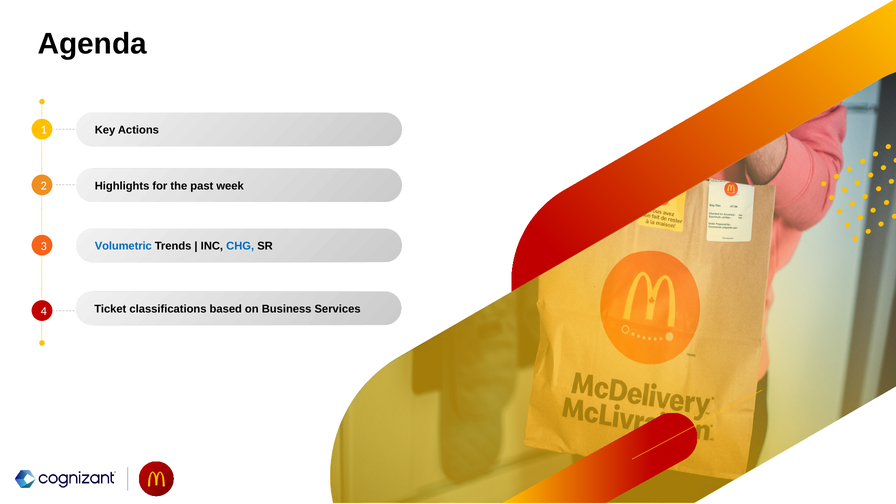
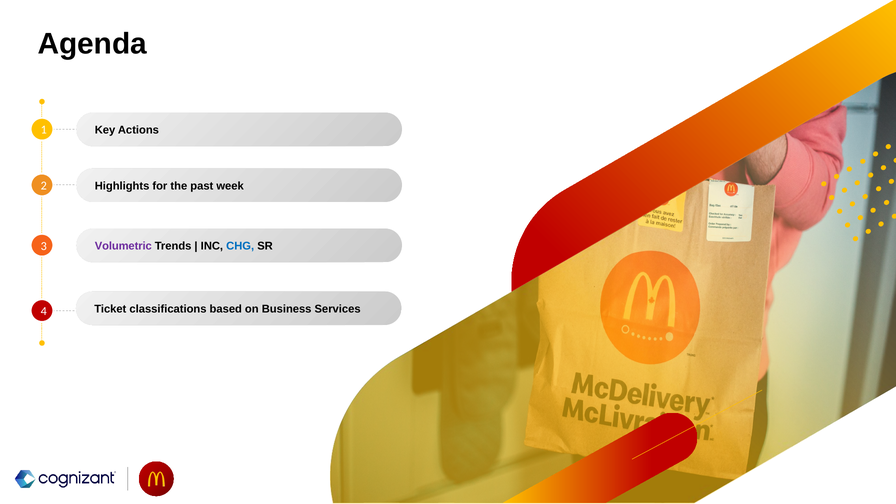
Volumetric colour: blue -> purple (123, 246)
